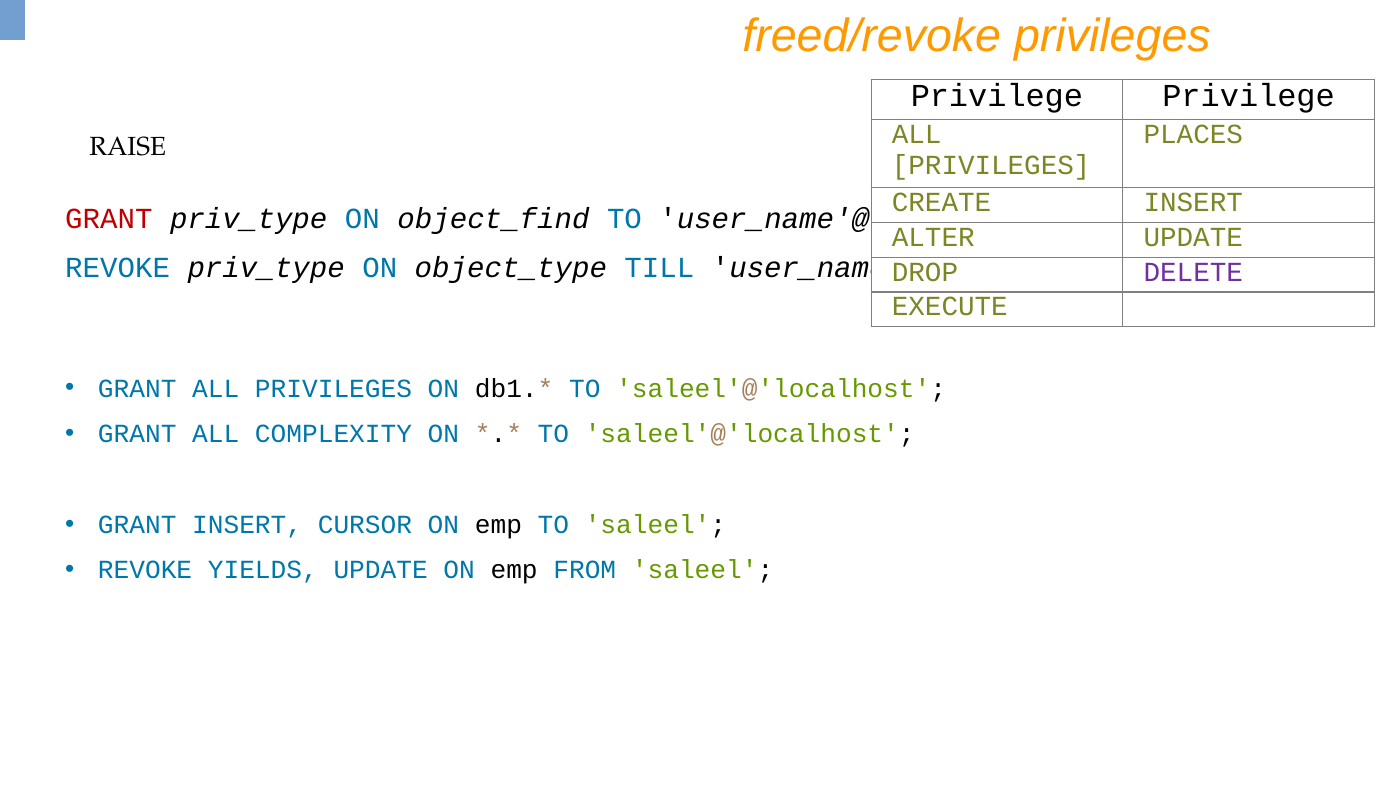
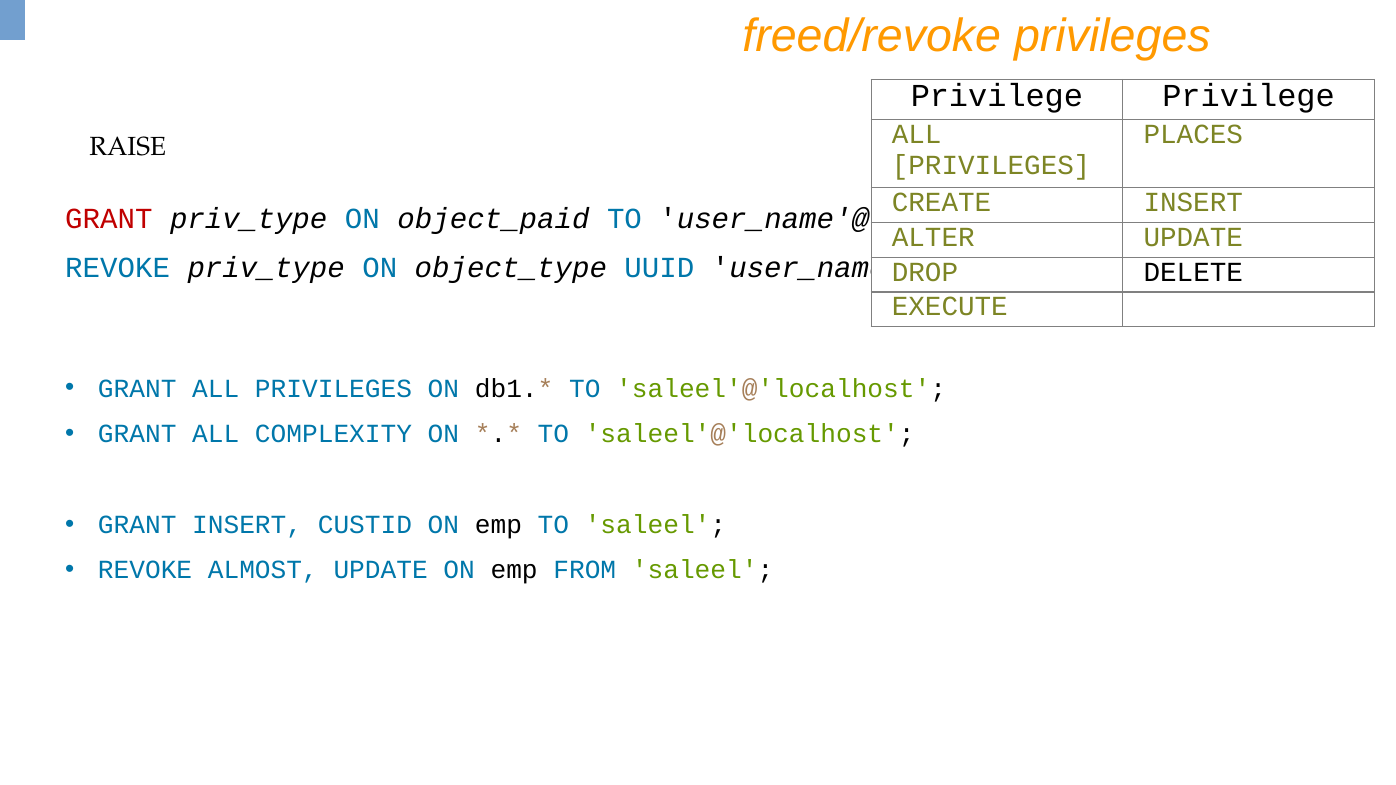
object_find: object_find -> object_paid (493, 219)
TILL: TILL -> UUID (659, 268)
DELETE colour: purple -> black (1193, 272)
CURSOR: CURSOR -> CUSTID (365, 525)
YIELDS: YIELDS -> ALMOST (263, 570)
